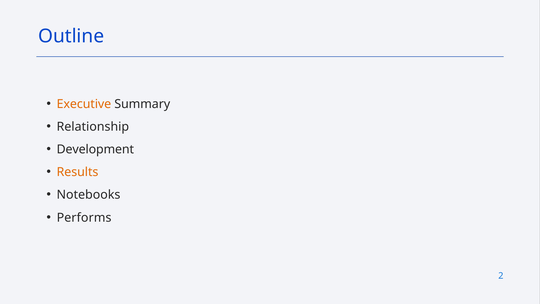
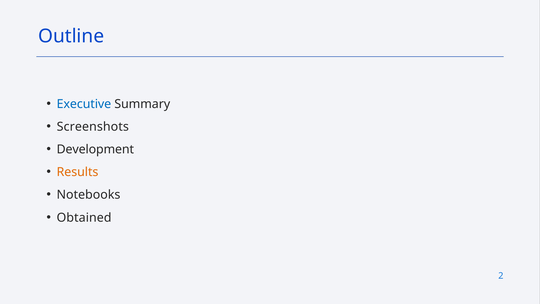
Executive colour: orange -> blue (84, 104)
Relationship: Relationship -> Screenshots (93, 127)
Performs: Performs -> Obtained (84, 217)
